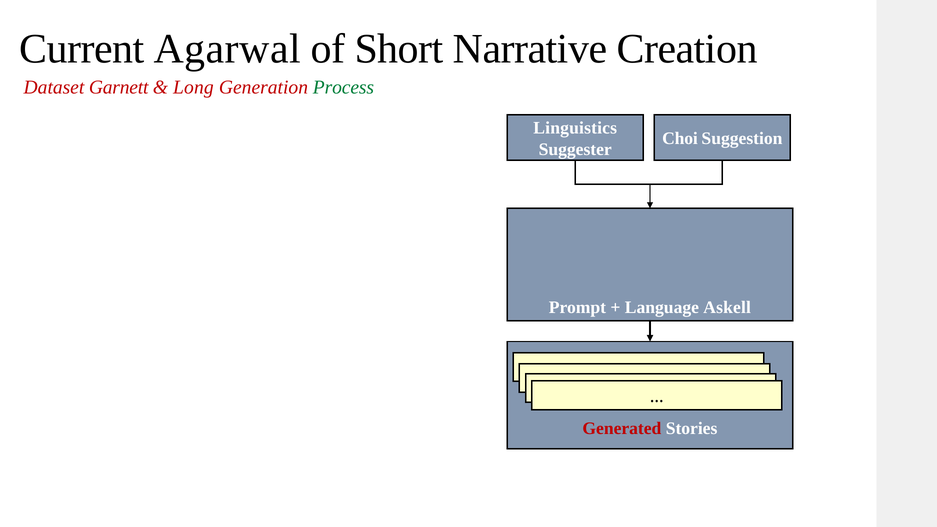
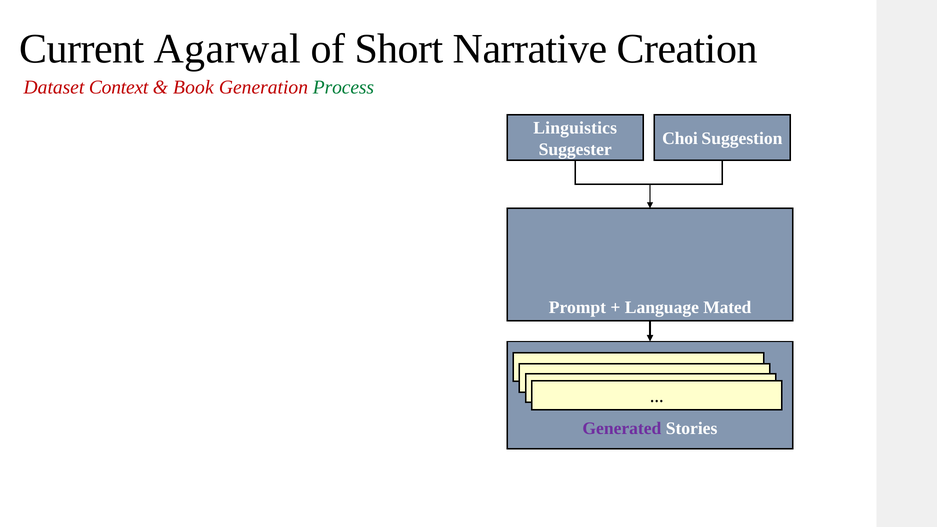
Garnett: Garnett -> Context (119, 87)
Long: Long -> Book (193, 87)
Askell: Askell -> Mated (727, 307)
Generated colour: red -> purple (622, 429)
